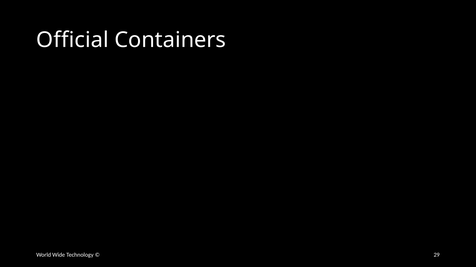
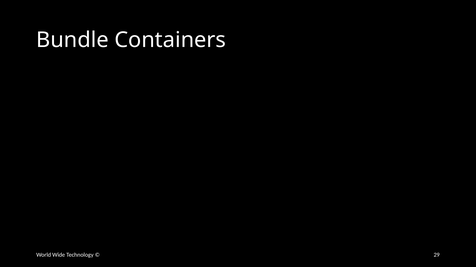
Official: Official -> Bundle (73, 40)
